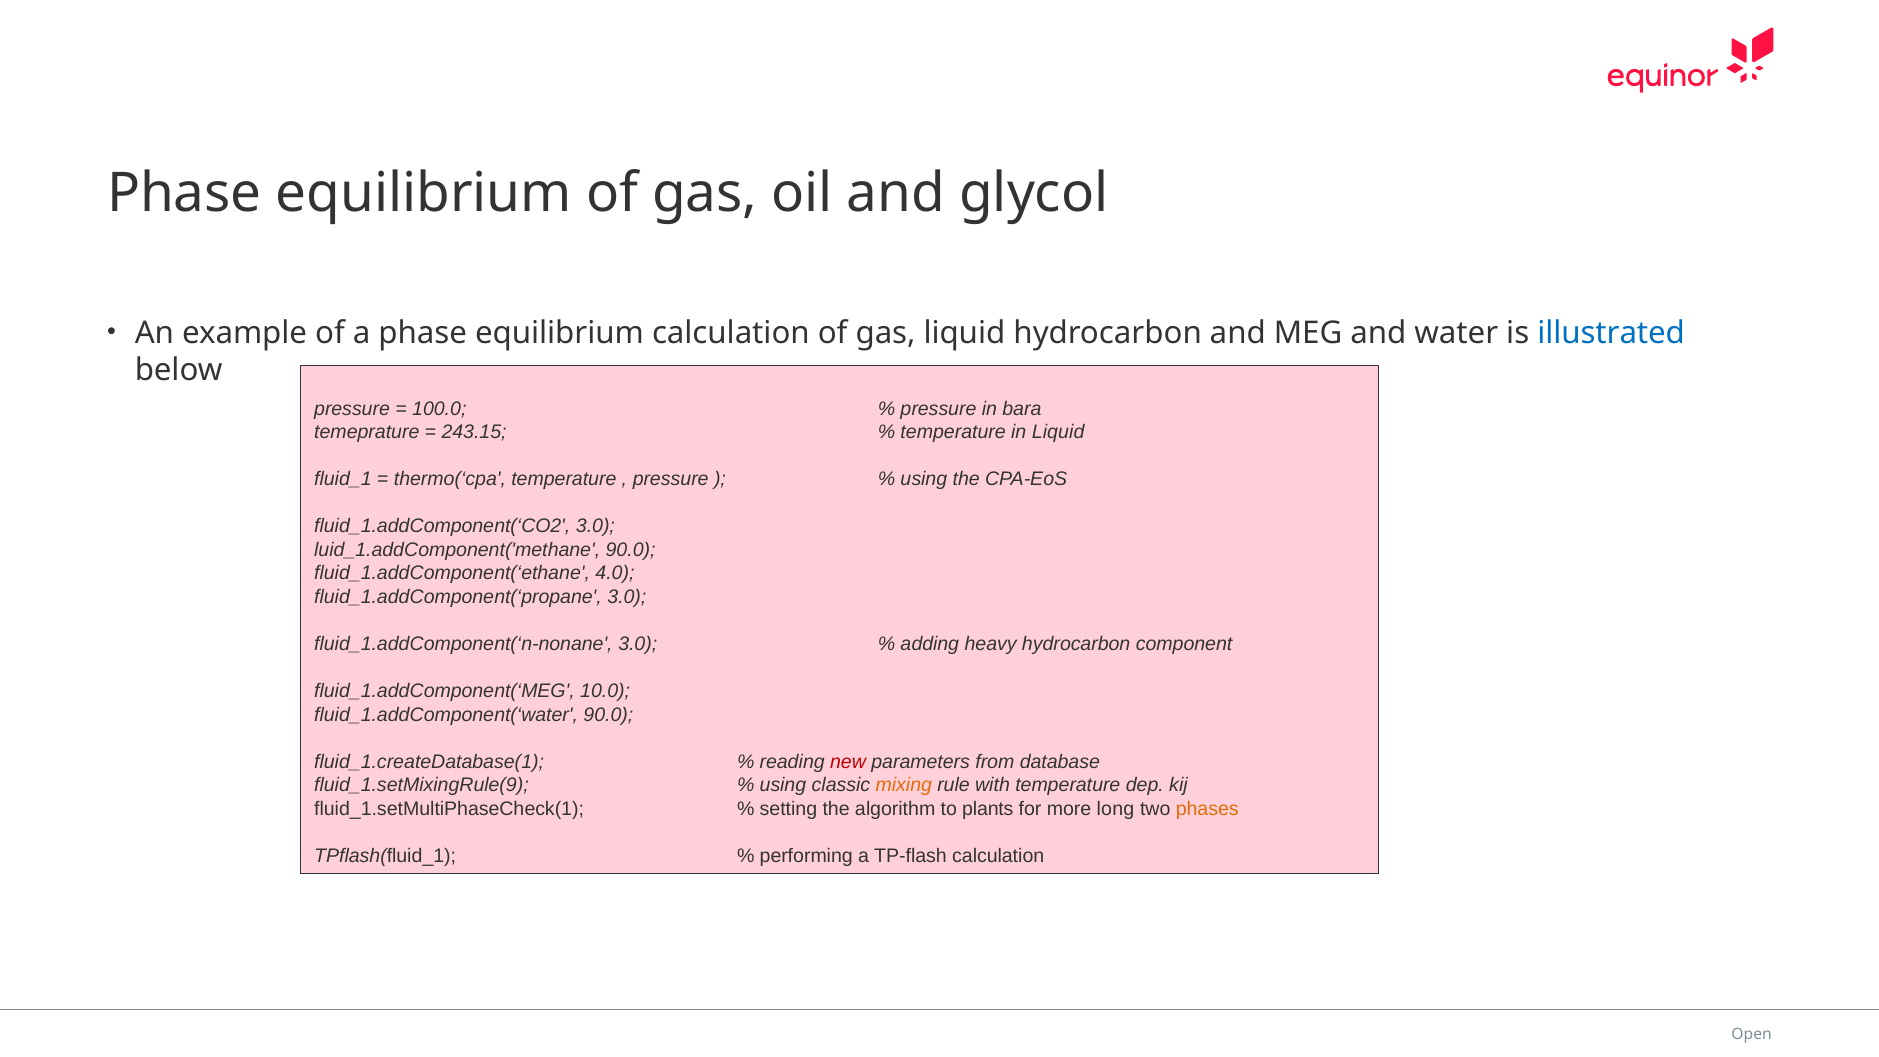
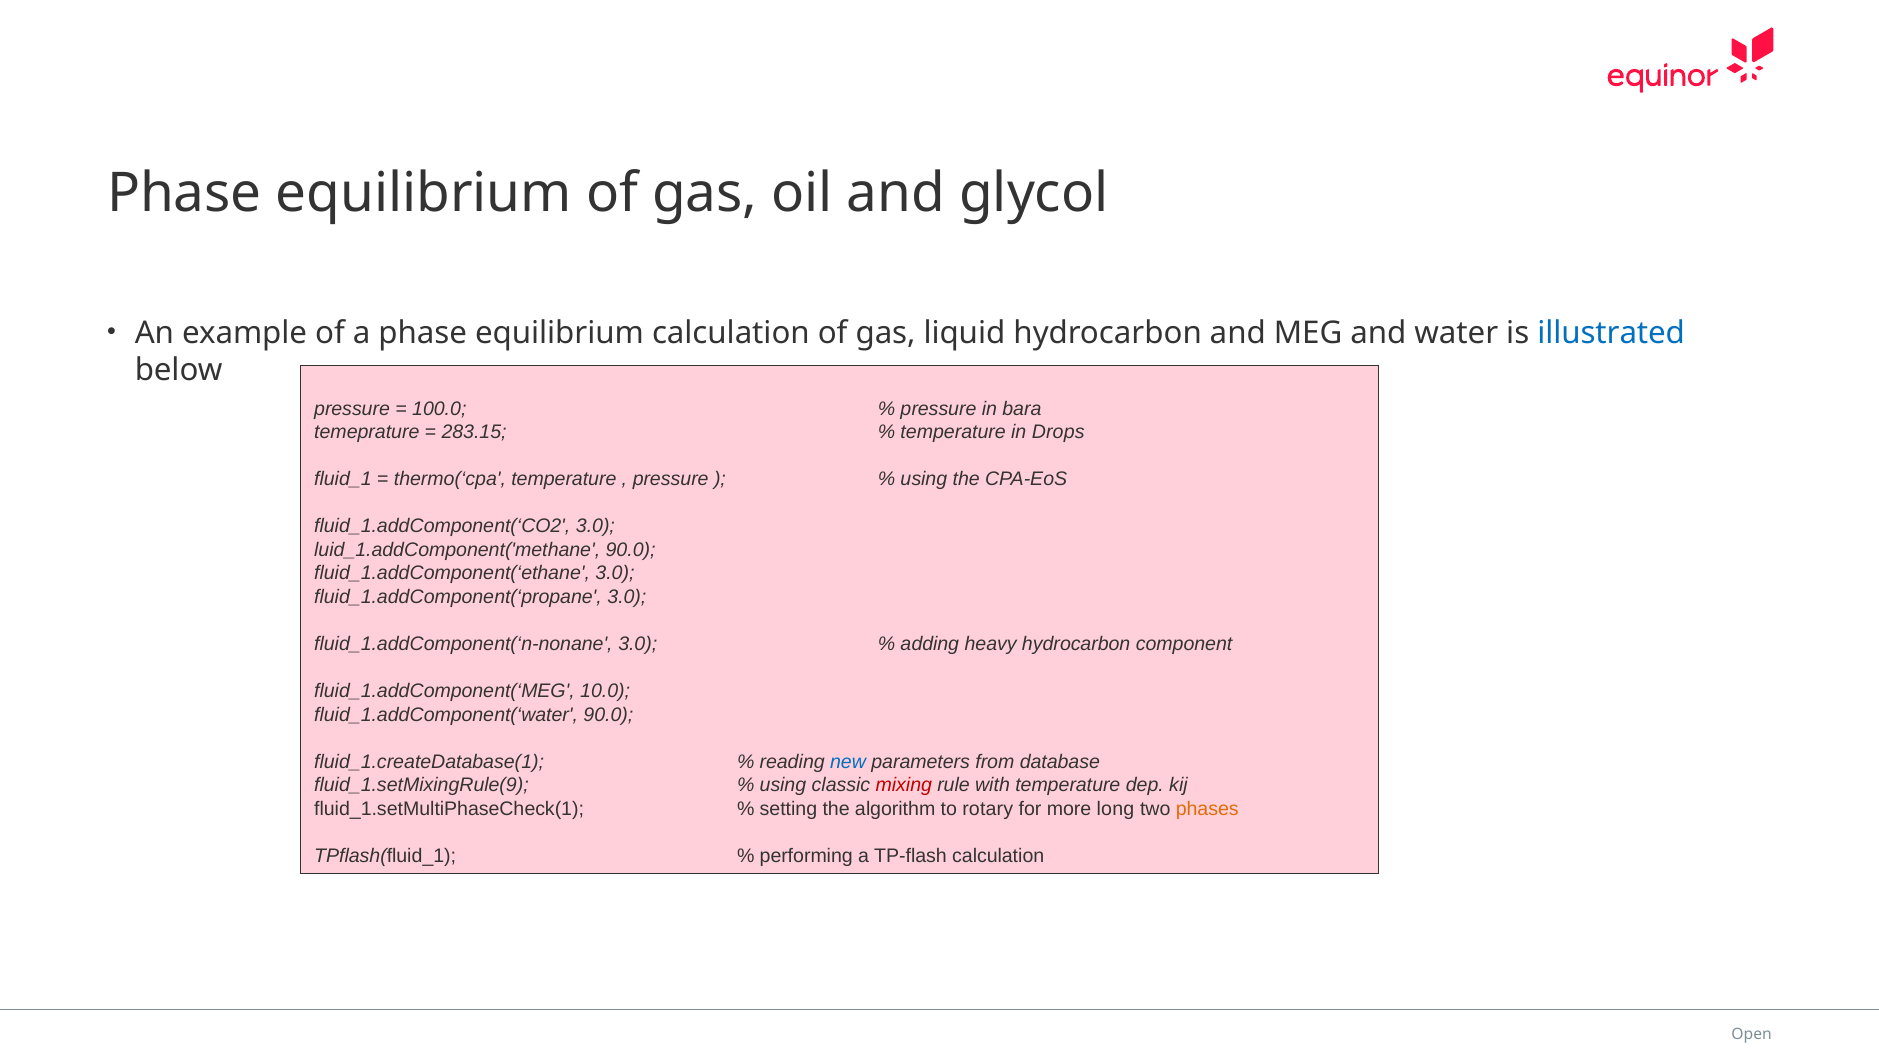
243.15: 243.15 -> 283.15 (474, 432)
in Liquid: Liquid -> Drops (1058, 432)
fluid_1.addComponent(‘ethane 4.0: 4.0 -> 3.0 (615, 573)
new colour: red -> blue (848, 762)
mixing colour: orange -> red (904, 785)
plants: plants -> rotary (988, 809)
